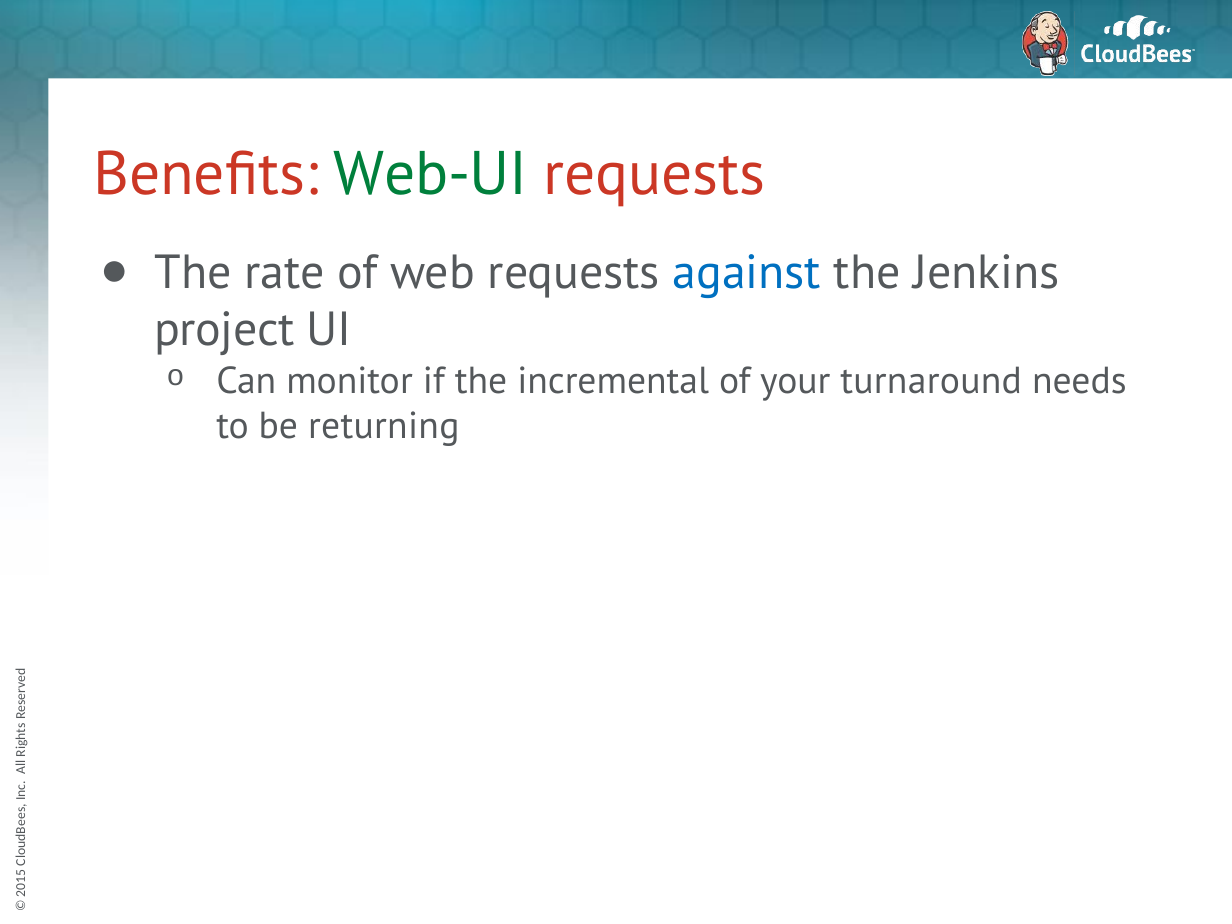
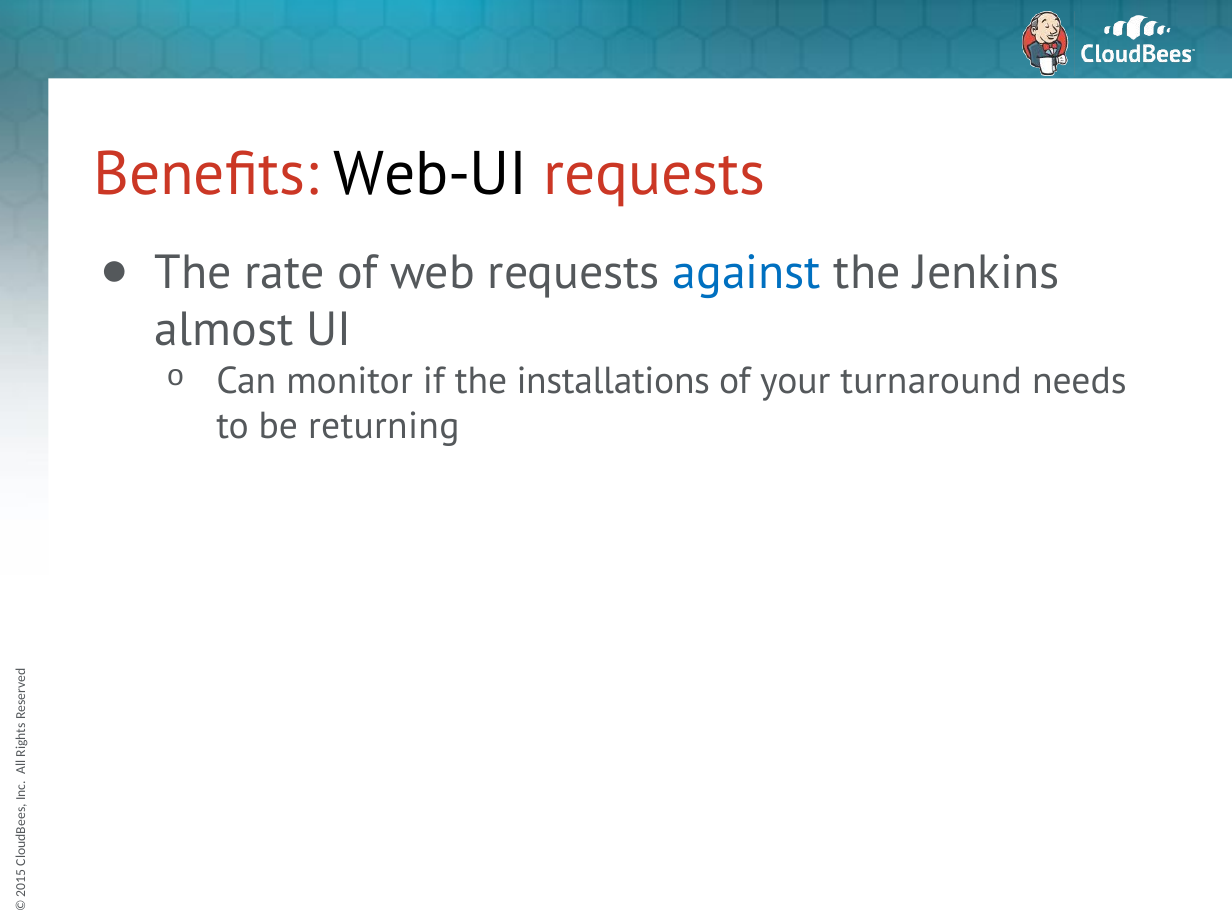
Web-UI colour: green -> black (431, 175)
project: project -> almost (224, 330)
incremental: incremental -> installations (613, 381)
